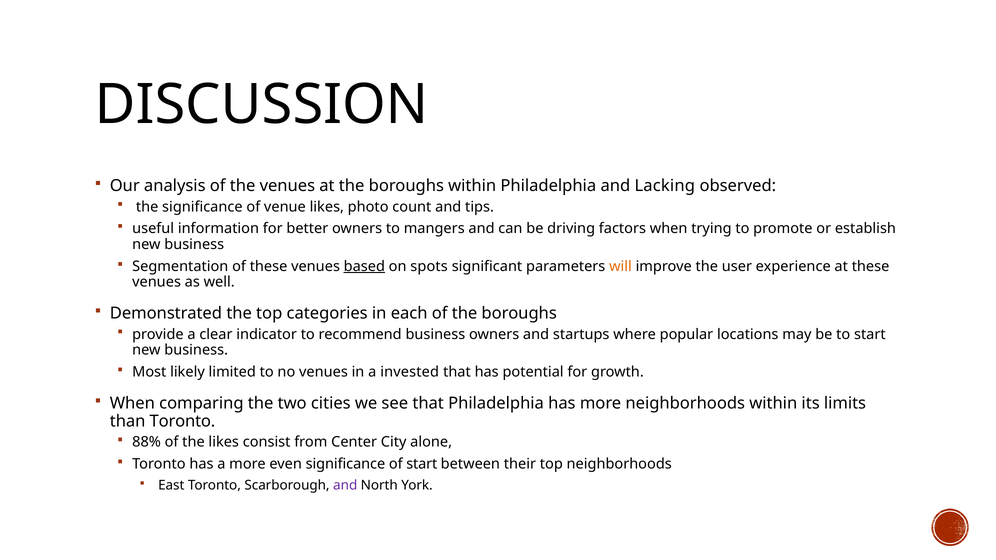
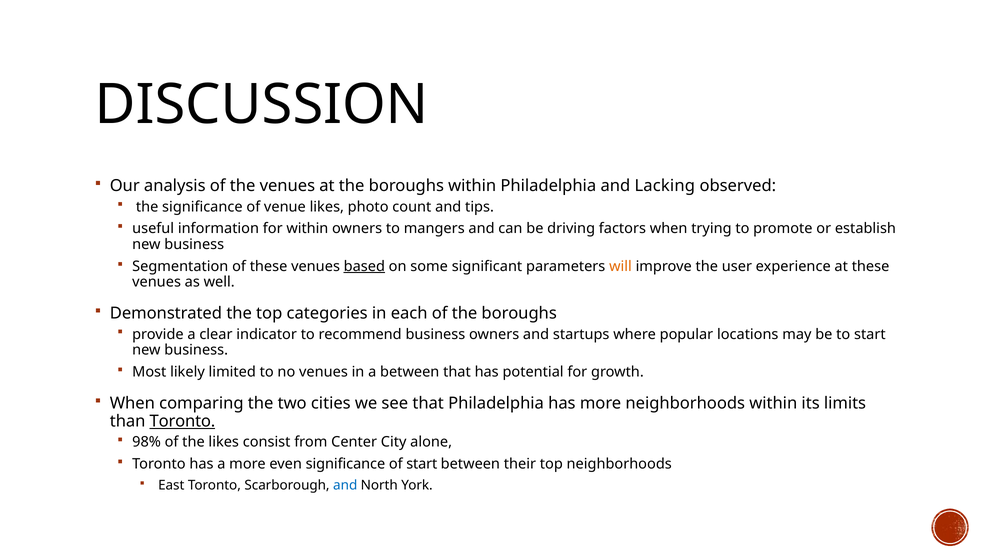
for better: better -> within (307, 229)
spots: spots -> some (429, 266)
a invested: invested -> between (410, 372)
Toronto underline: none -> present (182, 421)
88%: 88% -> 98% (147, 442)
and colour: purple -> blue (345, 486)
